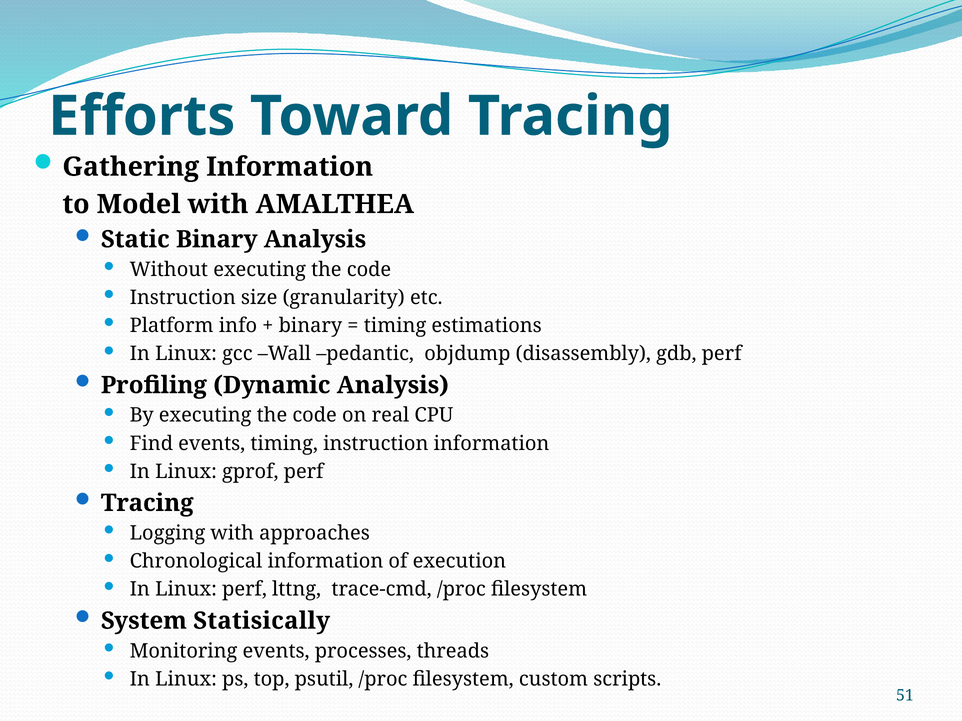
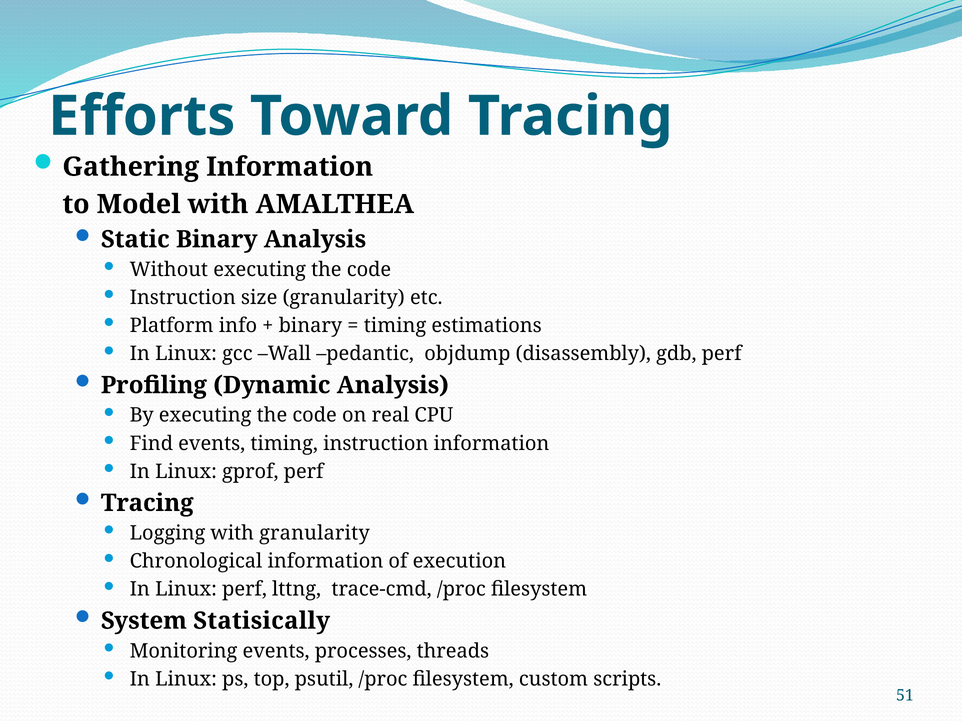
with approaches: approaches -> granularity (314, 534)
